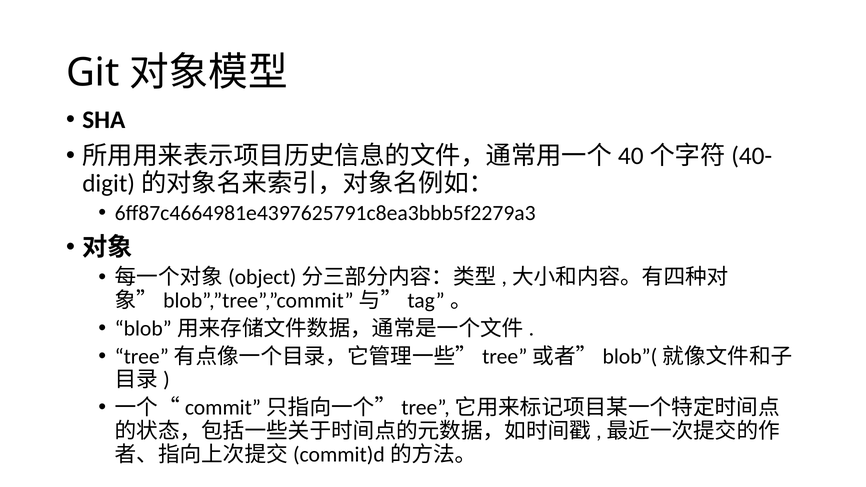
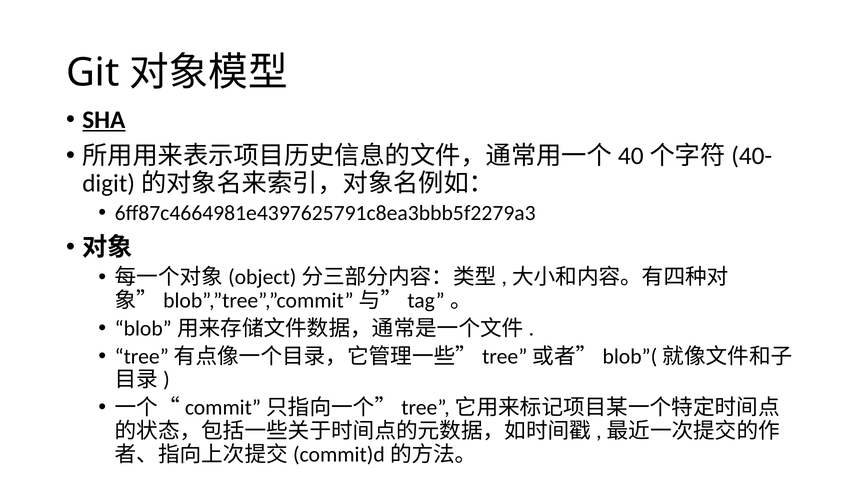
SHA underline: none -> present (104, 120)
